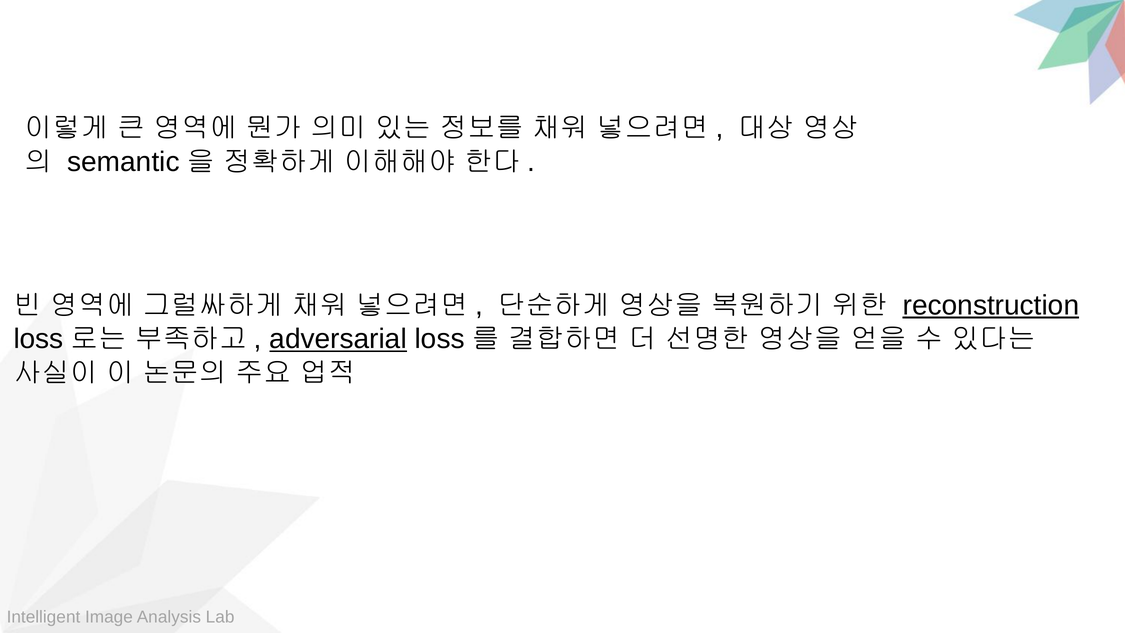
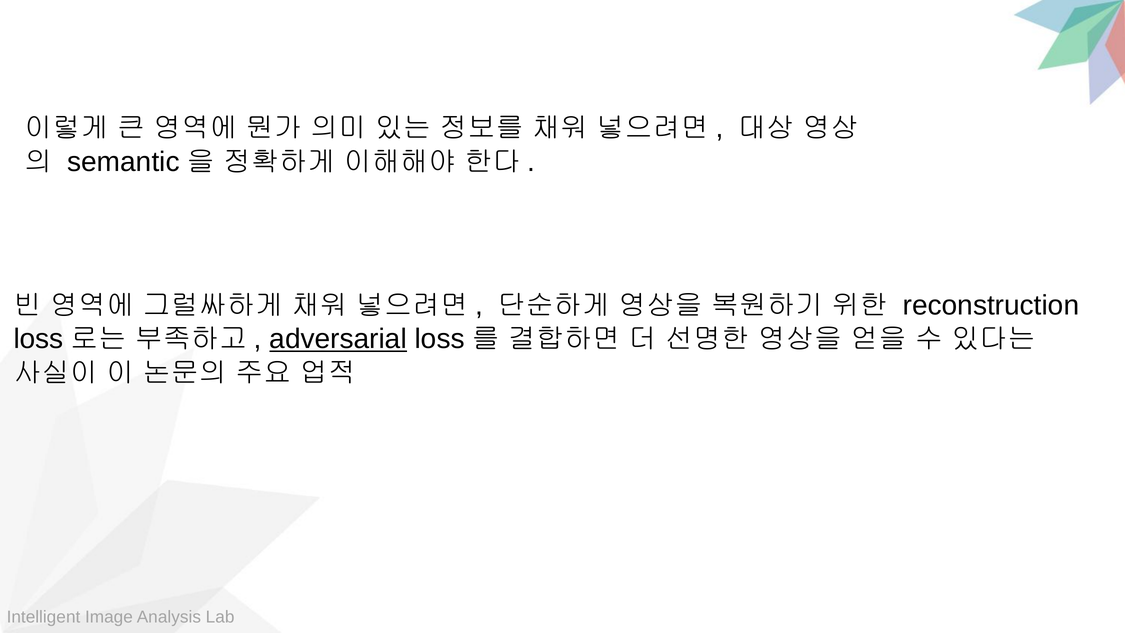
reconstruction underline: present -> none (991, 305)
